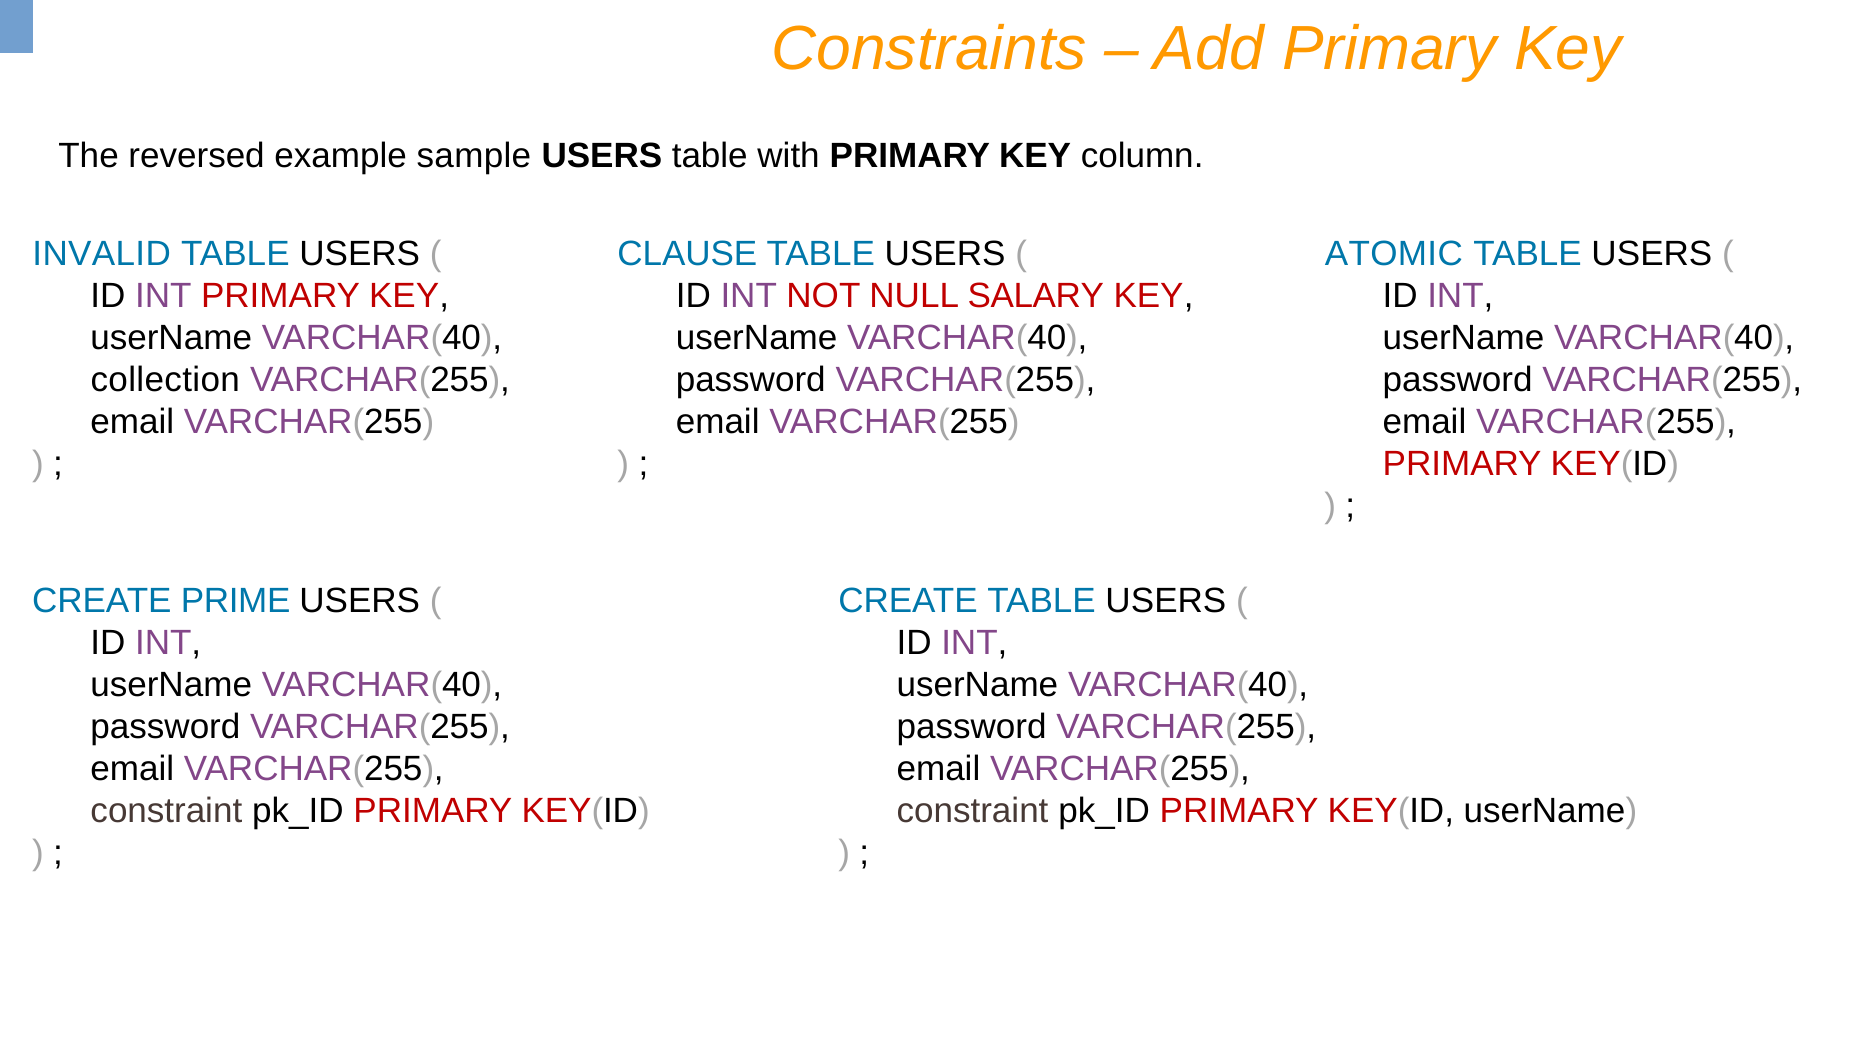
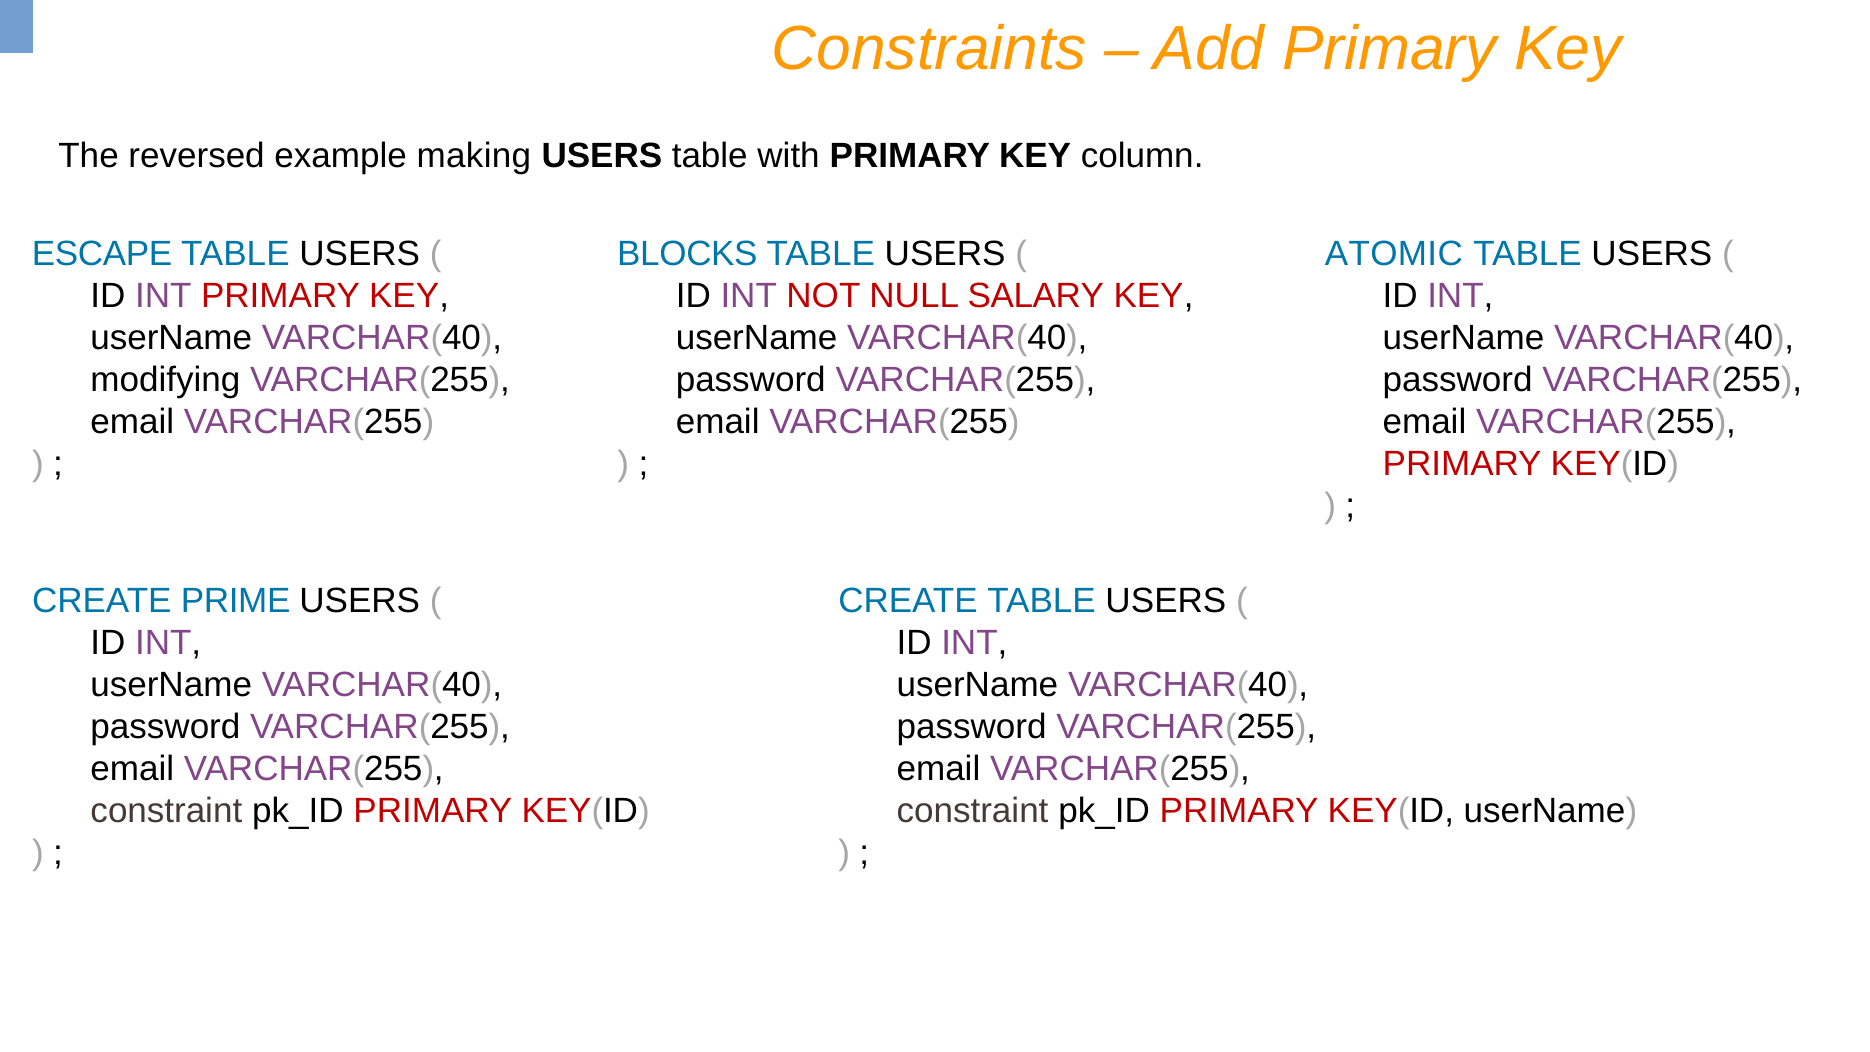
sample: sample -> making (474, 156)
INVALID: INVALID -> ESCAPE (102, 254)
CLAUSE: CLAUSE -> BLOCKS (687, 254)
collection: collection -> modifying (165, 380)
